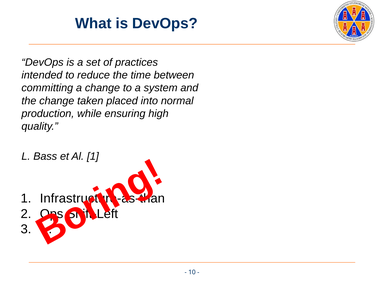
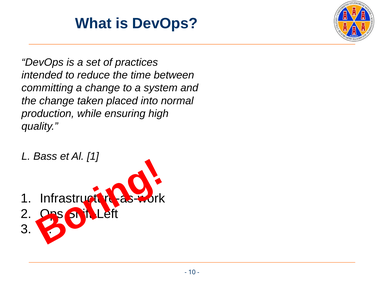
Infrastructure-as-than: Infrastructure-as-than -> Infrastructure-as-work (102, 199)
